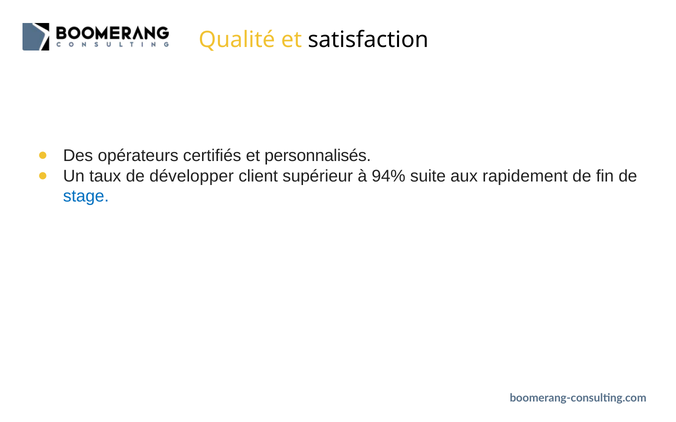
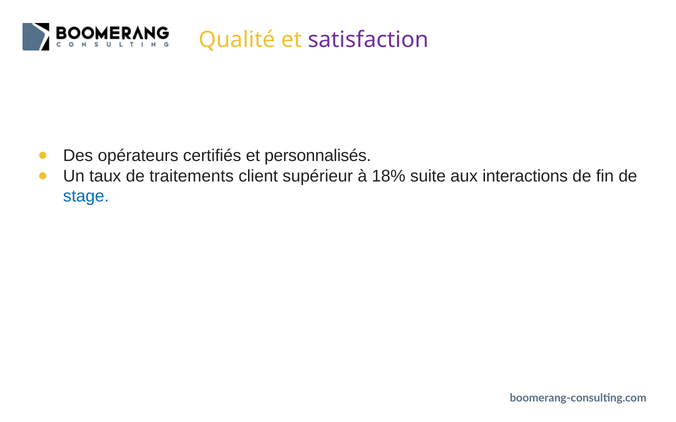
satisfaction colour: black -> purple (368, 40)
développer: développer -> traitements (192, 176)
94%: 94% -> 18% (389, 176)
rapidement: rapidement -> interactions (525, 176)
